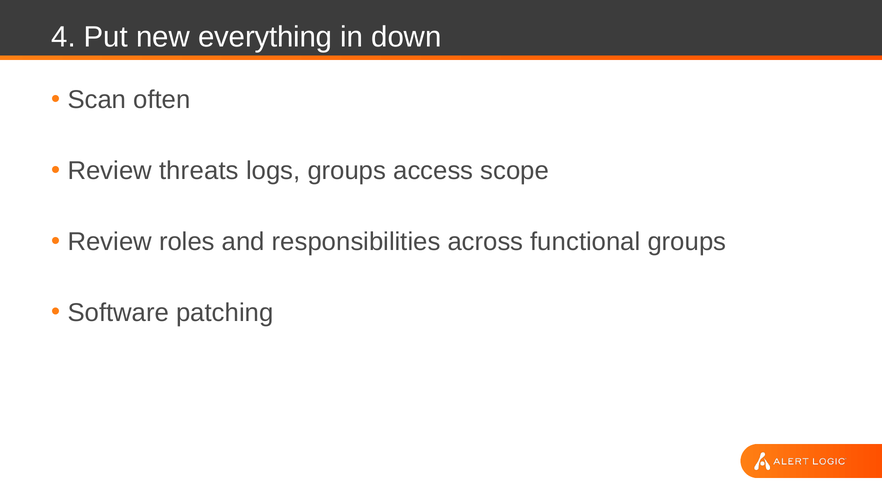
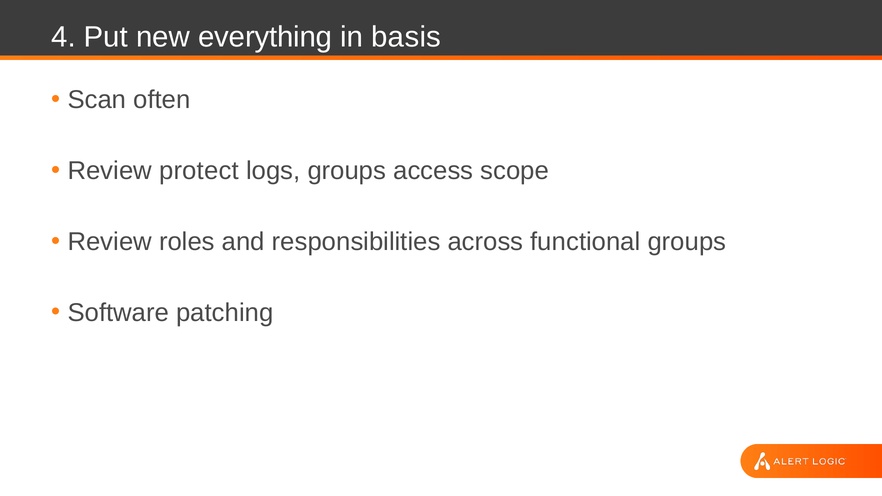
down: down -> basis (406, 37)
threats: threats -> protect (199, 171)
